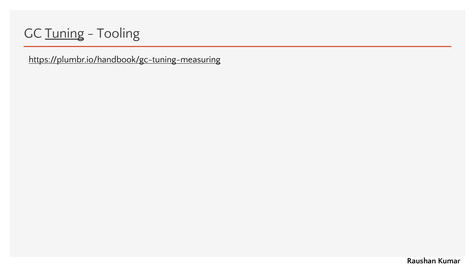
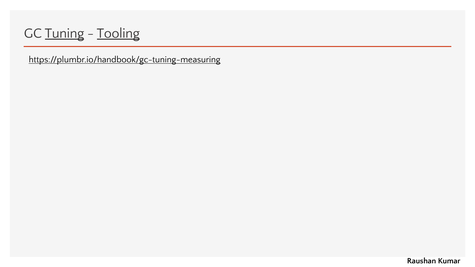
Tooling underline: none -> present (118, 33)
